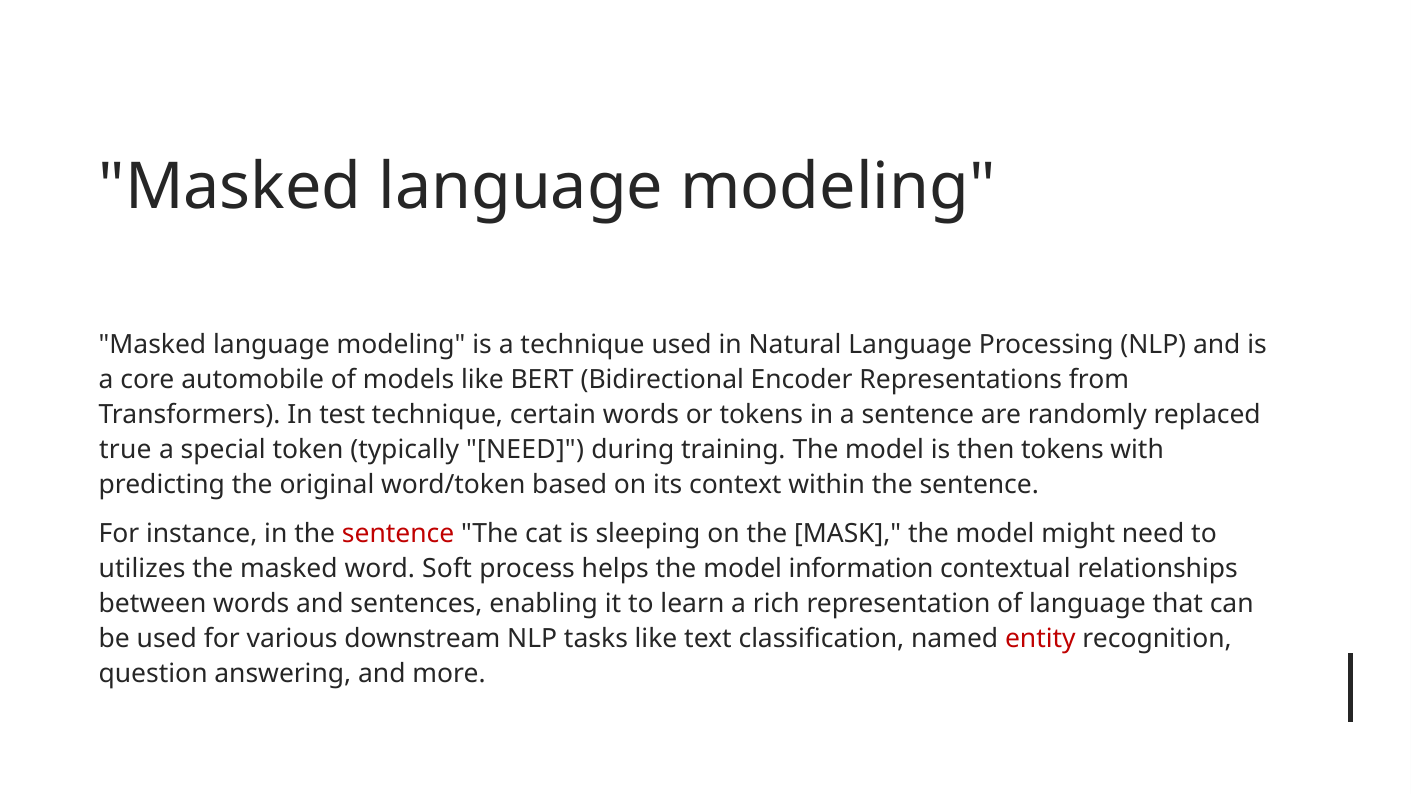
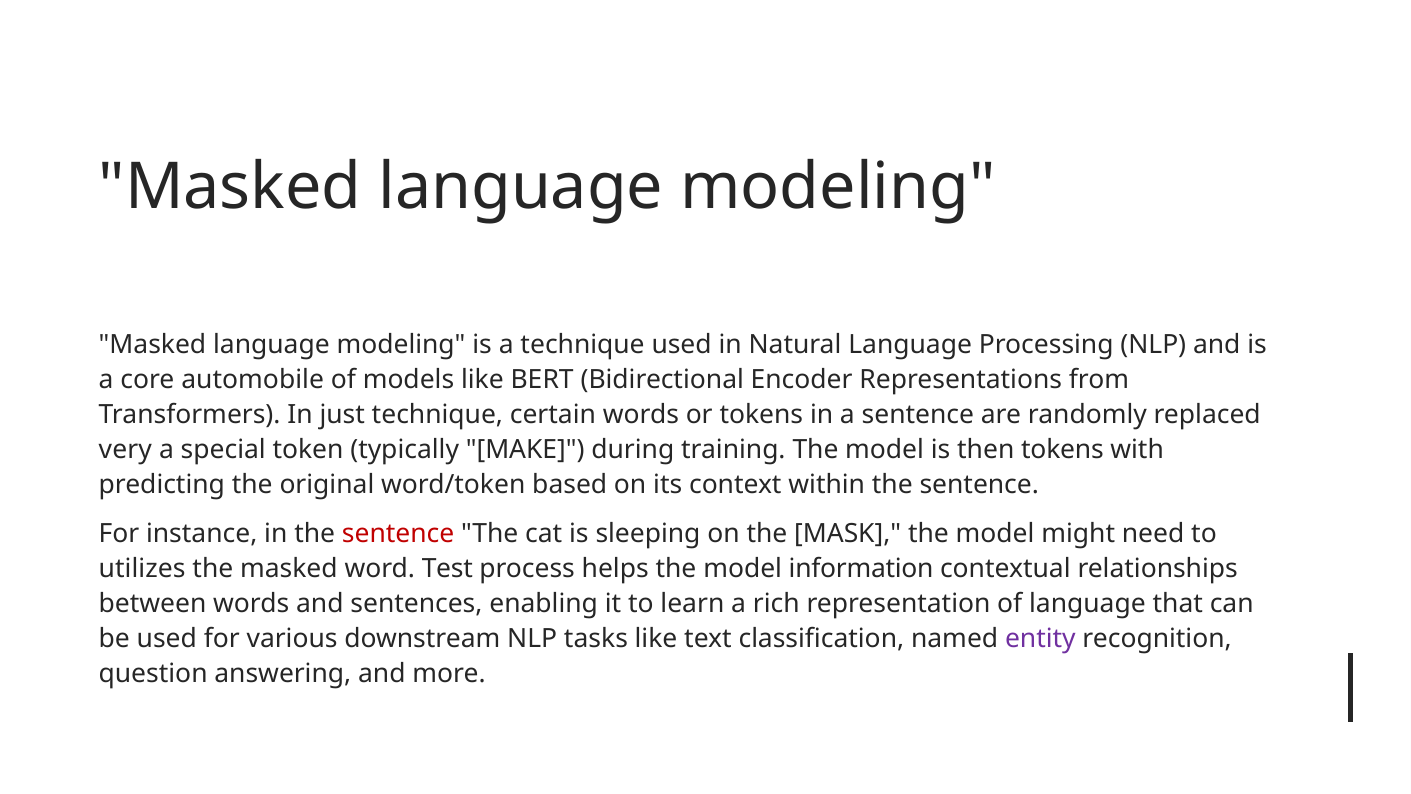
test: test -> just (342, 414)
true: true -> very (125, 449)
typically NEED: NEED -> MAKE (525, 449)
Soft: Soft -> Test (447, 569)
entity colour: red -> purple (1040, 638)
